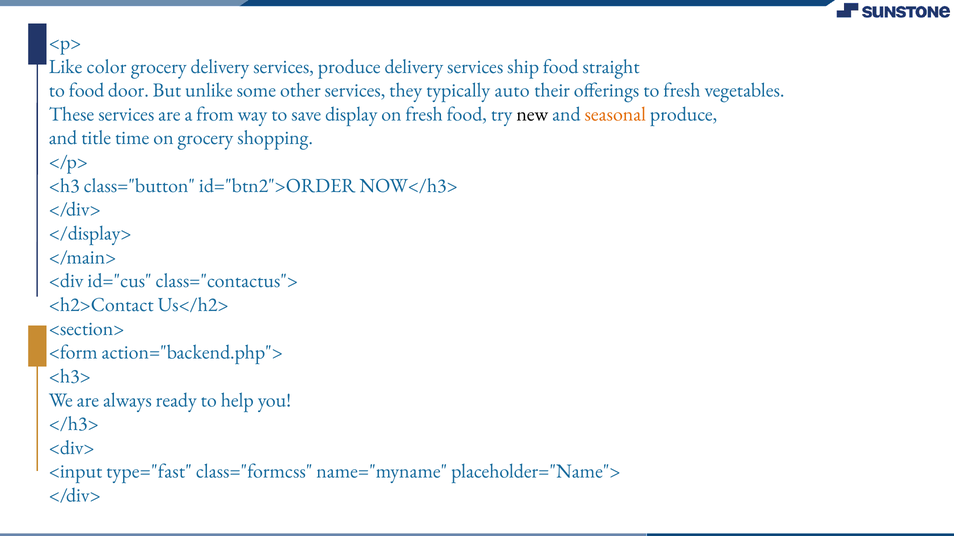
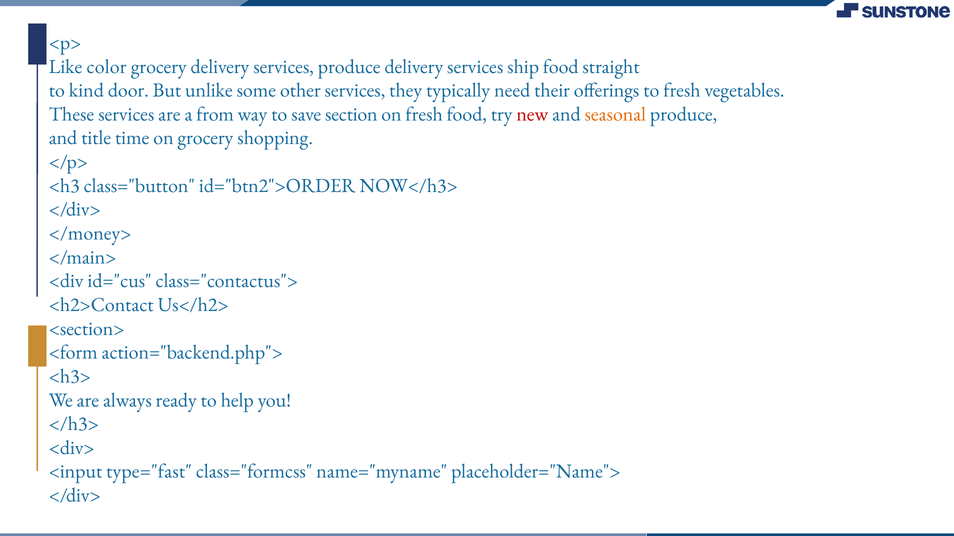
to food: food -> kind (86, 90)
auto: auto -> need (512, 90)
display: display -> section (351, 114)
new colour: black -> red (532, 114)
</display>: </display> -> </money> (90, 233)
